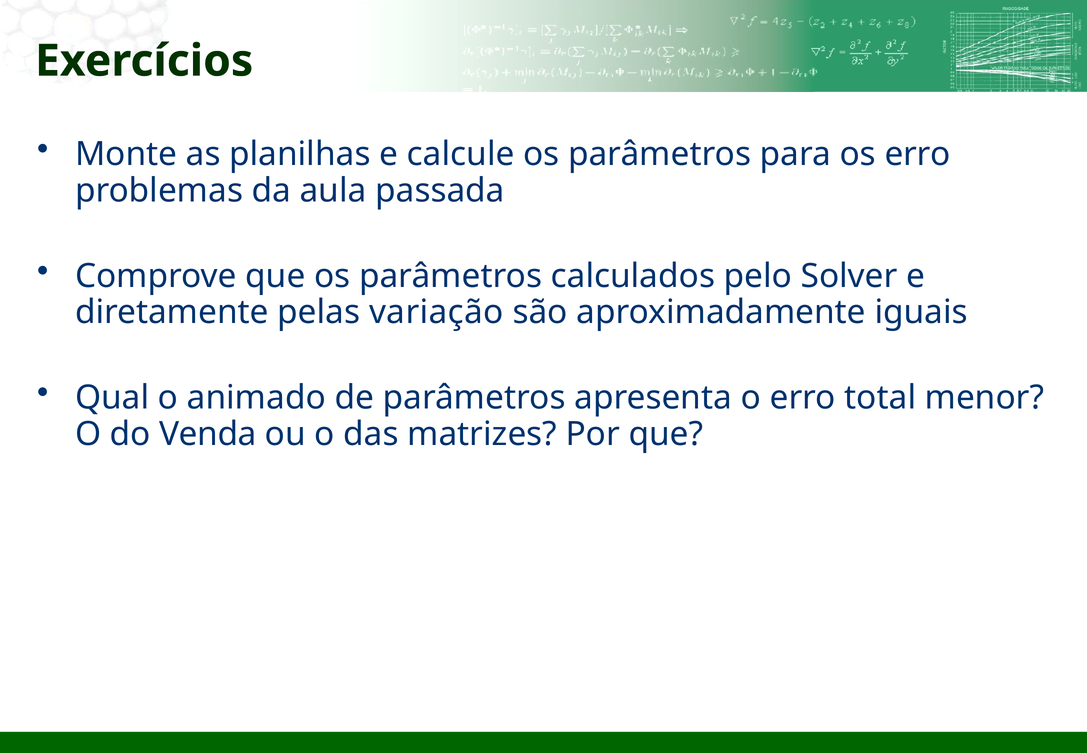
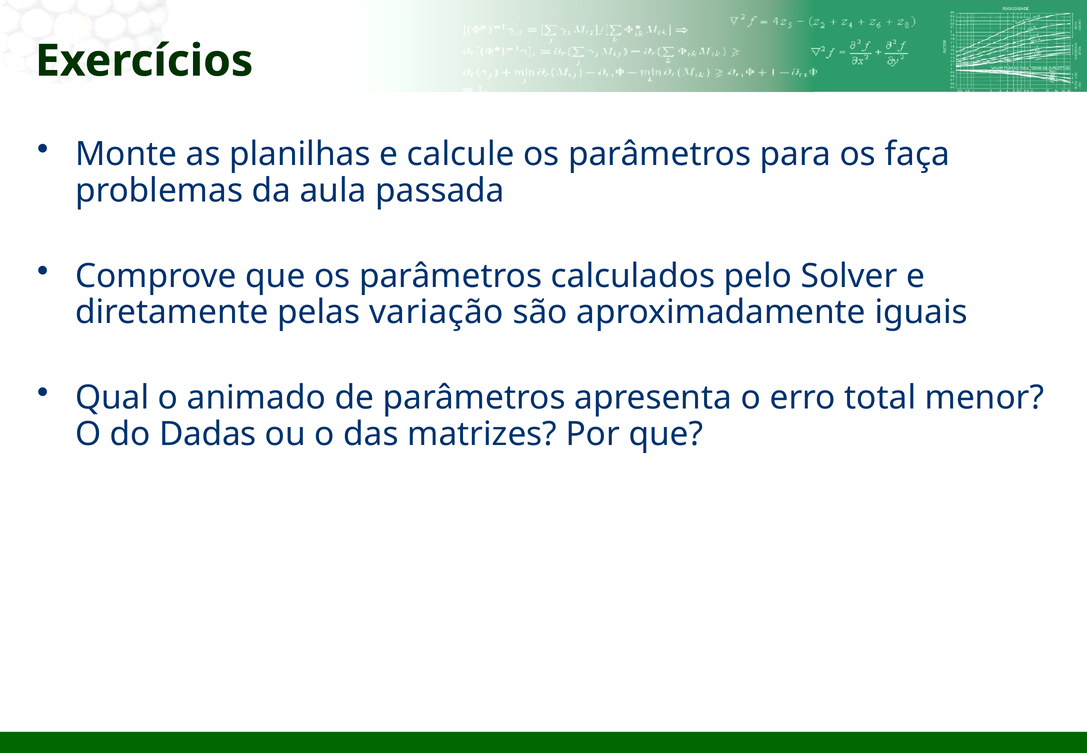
os erro: erro -> faça (917, 154)
Venda: Venda -> Dadas (208, 434)
